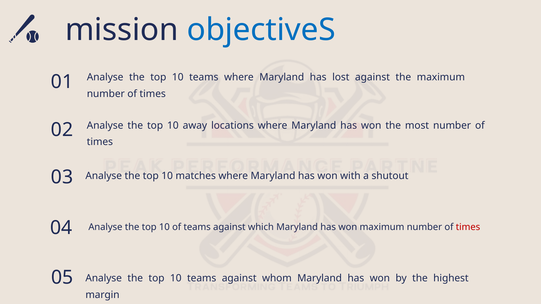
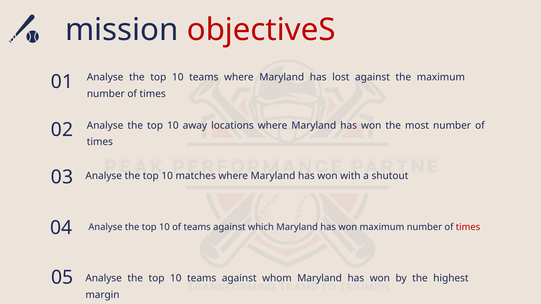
objectiveS colour: blue -> red (261, 30)
